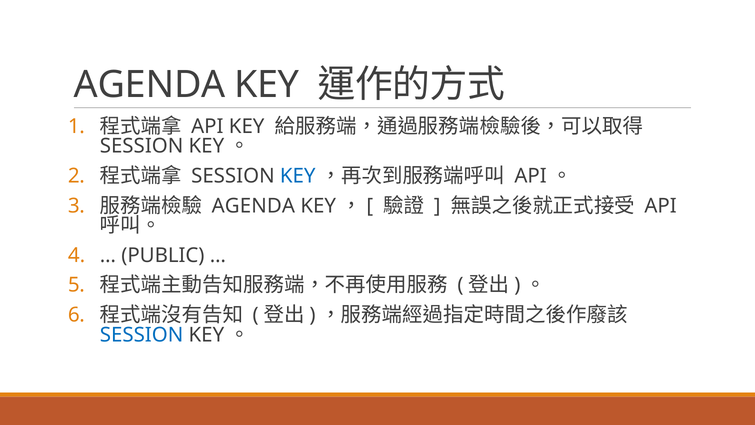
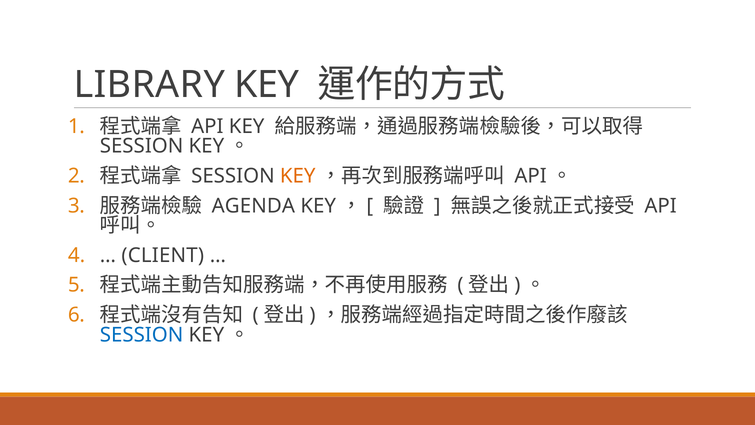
AGENDA: AGENDA -> LIBRARY (149, 85)
KEY colour: blue -> orange (298, 176)
PUBLIC: PUBLIC -> CLIENT (163, 255)
